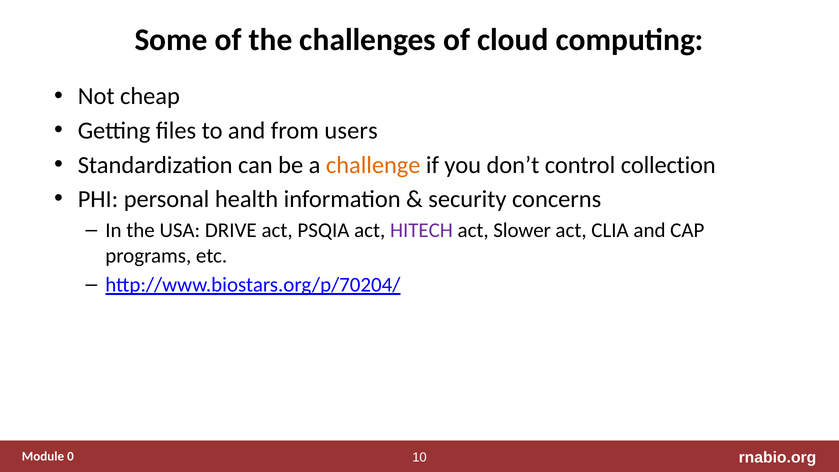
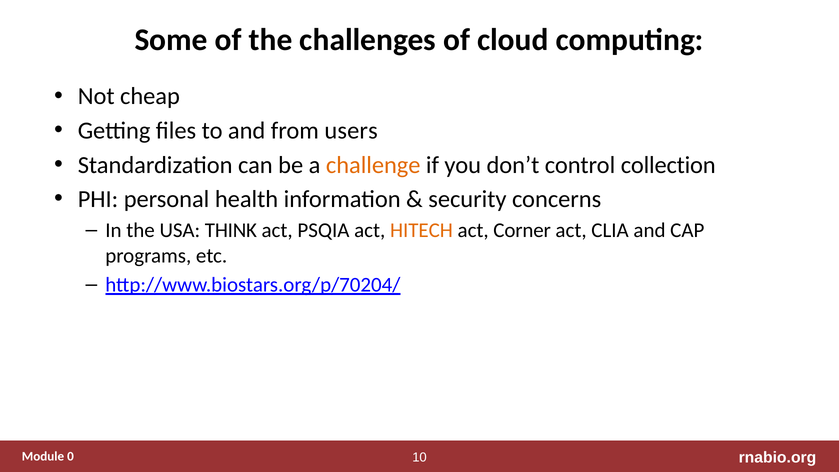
DRIVE: DRIVE -> THINK (231, 230)
HITECH colour: purple -> orange (421, 230)
Slower: Slower -> Corner (522, 230)
